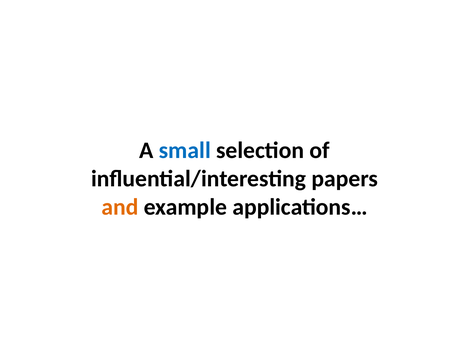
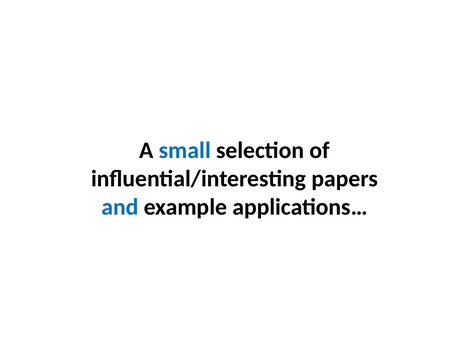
and colour: orange -> blue (120, 207)
